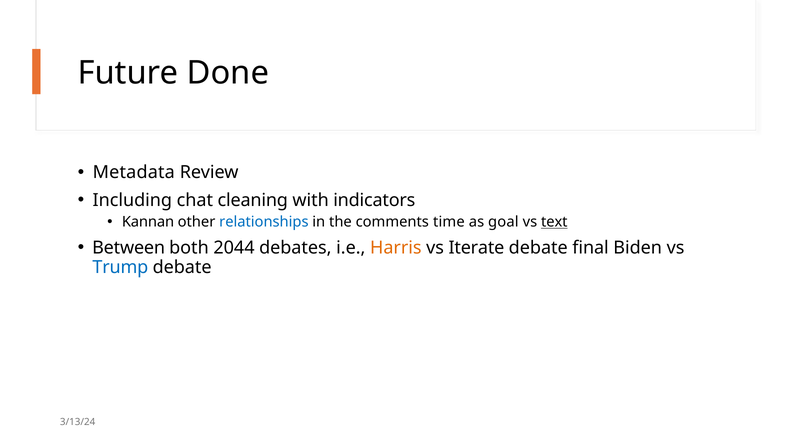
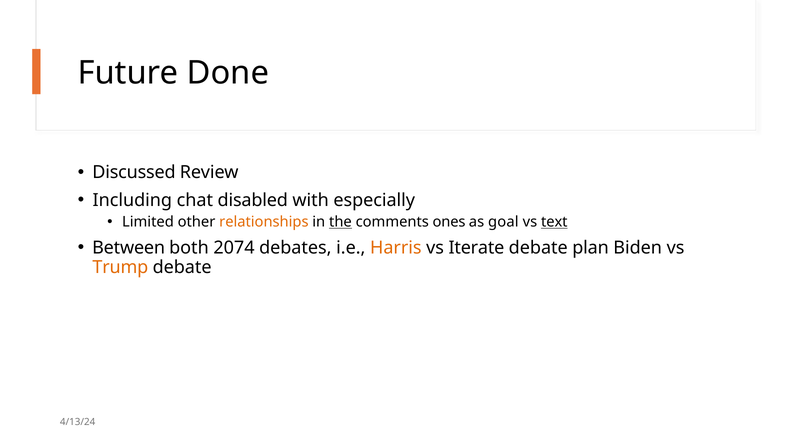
Metadata: Metadata -> Discussed (134, 173)
cleaning: cleaning -> disabled (253, 200)
indicators: indicators -> especially (374, 200)
Kannan: Kannan -> Limited (148, 222)
relationships colour: blue -> orange (264, 222)
the underline: none -> present (340, 222)
time: time -> ones (449, 222)
2044: 2044 -> 2074 (234, 248)
final: final -> plan (591, 248)
Trump colour: blue -> orange (120, 267)
3/13/24: 3/13/24 -> 4/13/24 (78, 422)
